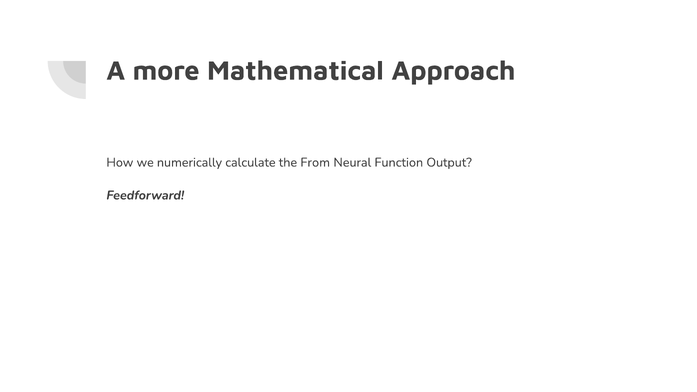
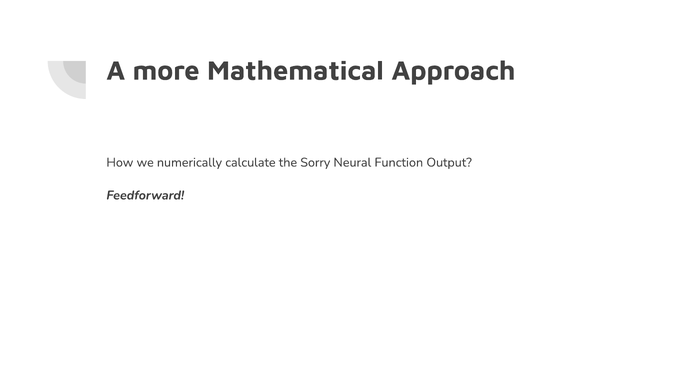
From: From -> Sorry (315, 162)
